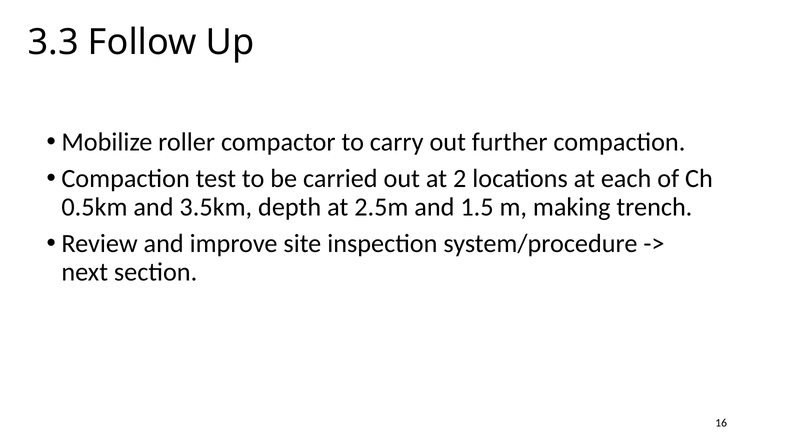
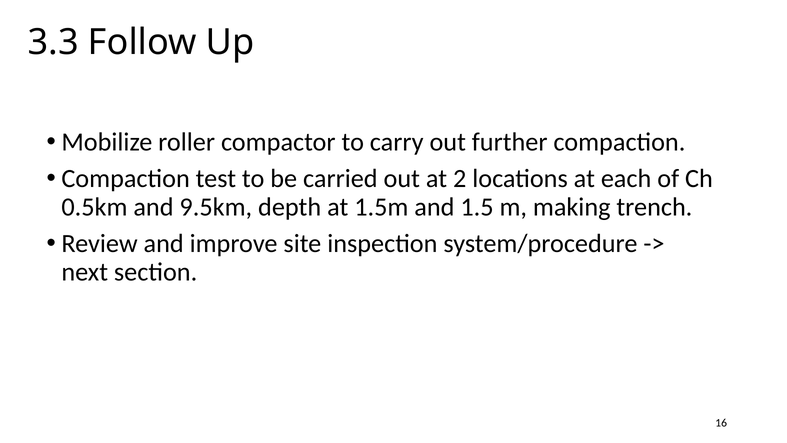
3.5km: 3.5km -> 9.5km (216, 207)
2.5m: 2.5m -> 1.5m (381, 207)
